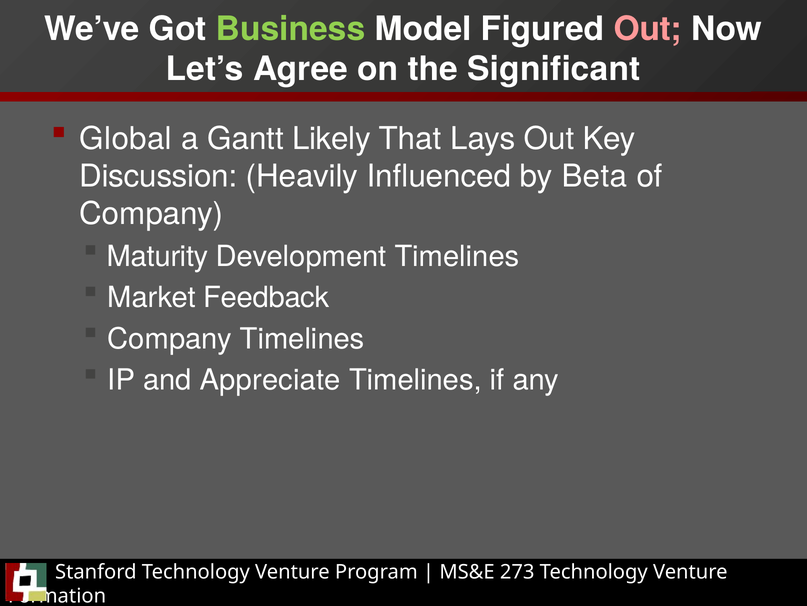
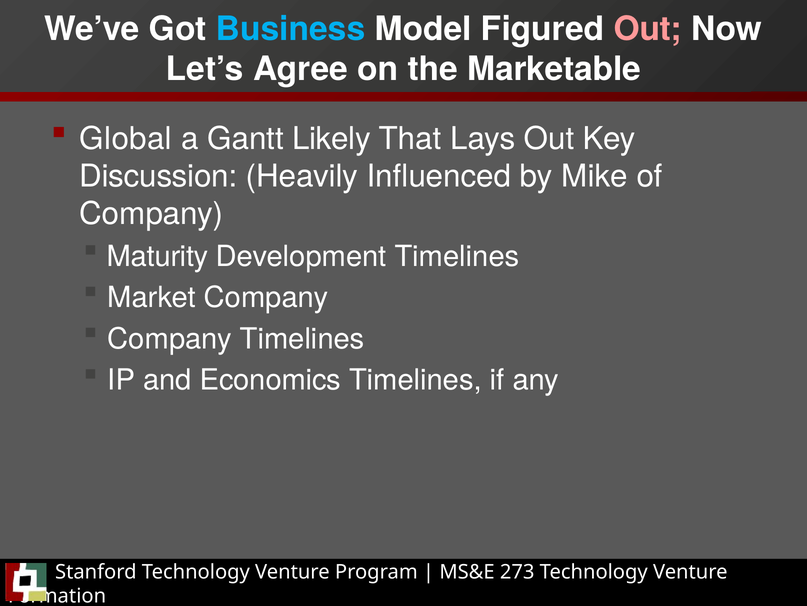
Business colour: light green -> light blue (291, 29)
Significant: Significant -> Marketable (554, 69)
Beta: Beta -> Mike (595, 176)
Market Feedback: Feedback -> Company (266, 297)
Appreciate: Appreciate -> Economics (270, 380)
